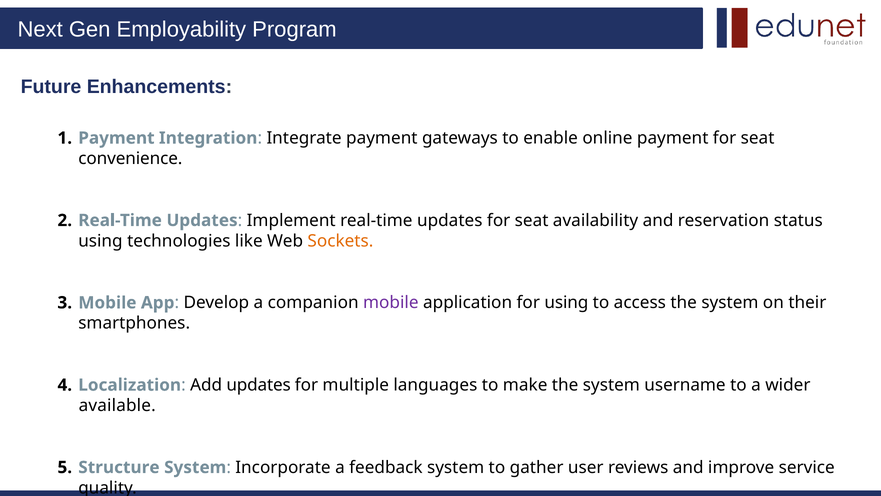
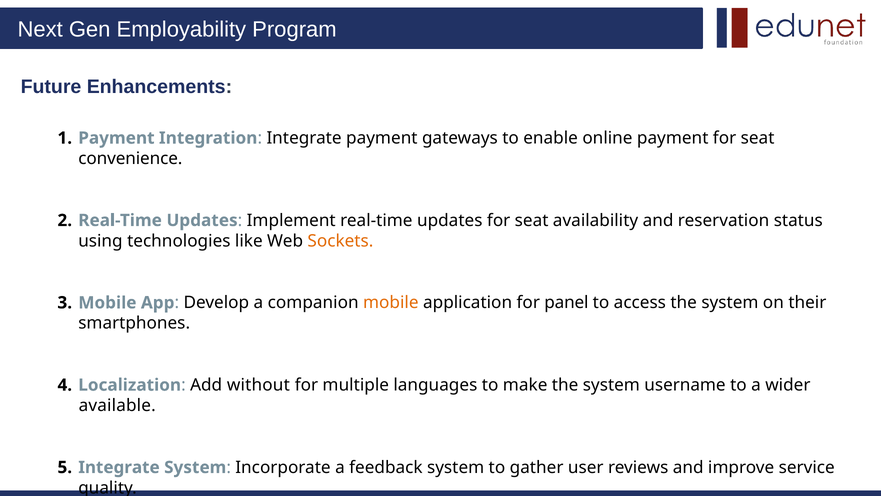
mobile colour: purple -> orange (391, 302)
for using: using -> panel (566, 302)
Add updates: updates -> without (258, 385)
Structure: Structure -> Integrate (119, 467)
